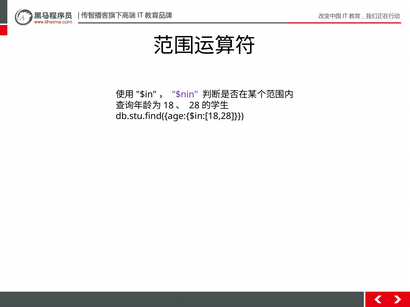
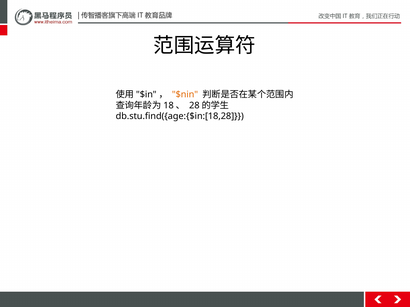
$nin colour: purple -> orange (185, 95)
